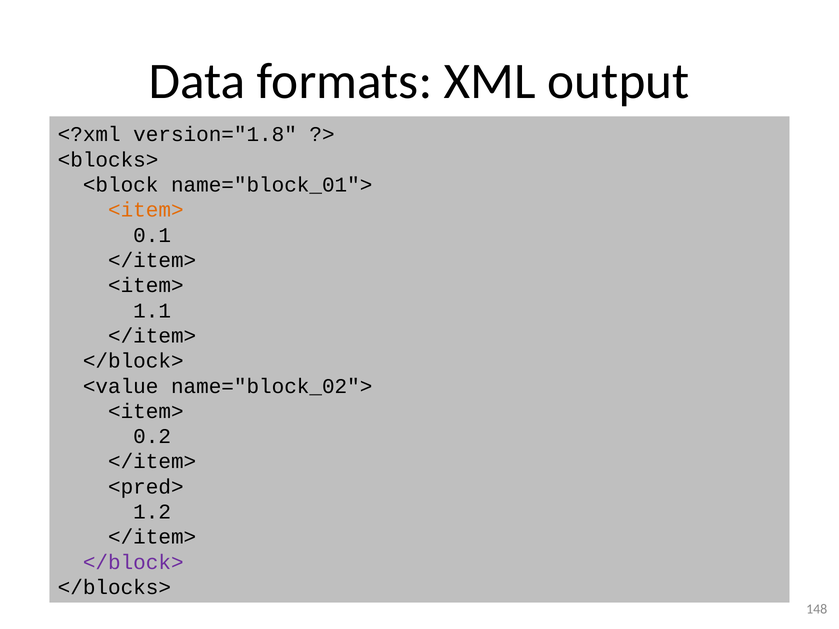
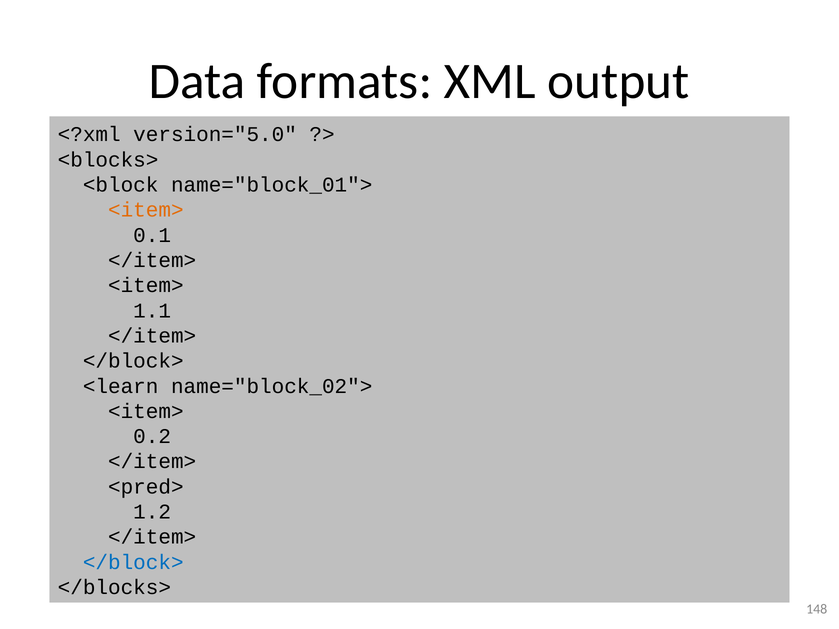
version="1.8: version="1.8 -> version="5.0 (215, 135)
<value: <value -> <learn (121, 386)
</block> colour: purple -> blue (133, 562)
